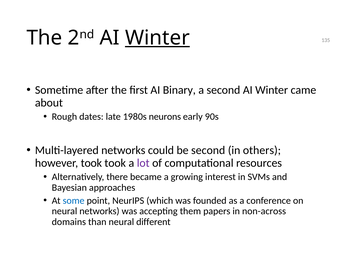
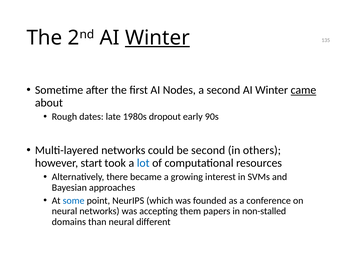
Binary: Binary -> Nodes (179, 90)
came underline: none -> present (303, 90)
neurons: neurons -> dropout (165, 117)
however took: took -> start (91, 163)
lot colour: purple -> blue (143, 163)
non-across: non-across -> non-stalled (264, 211)
